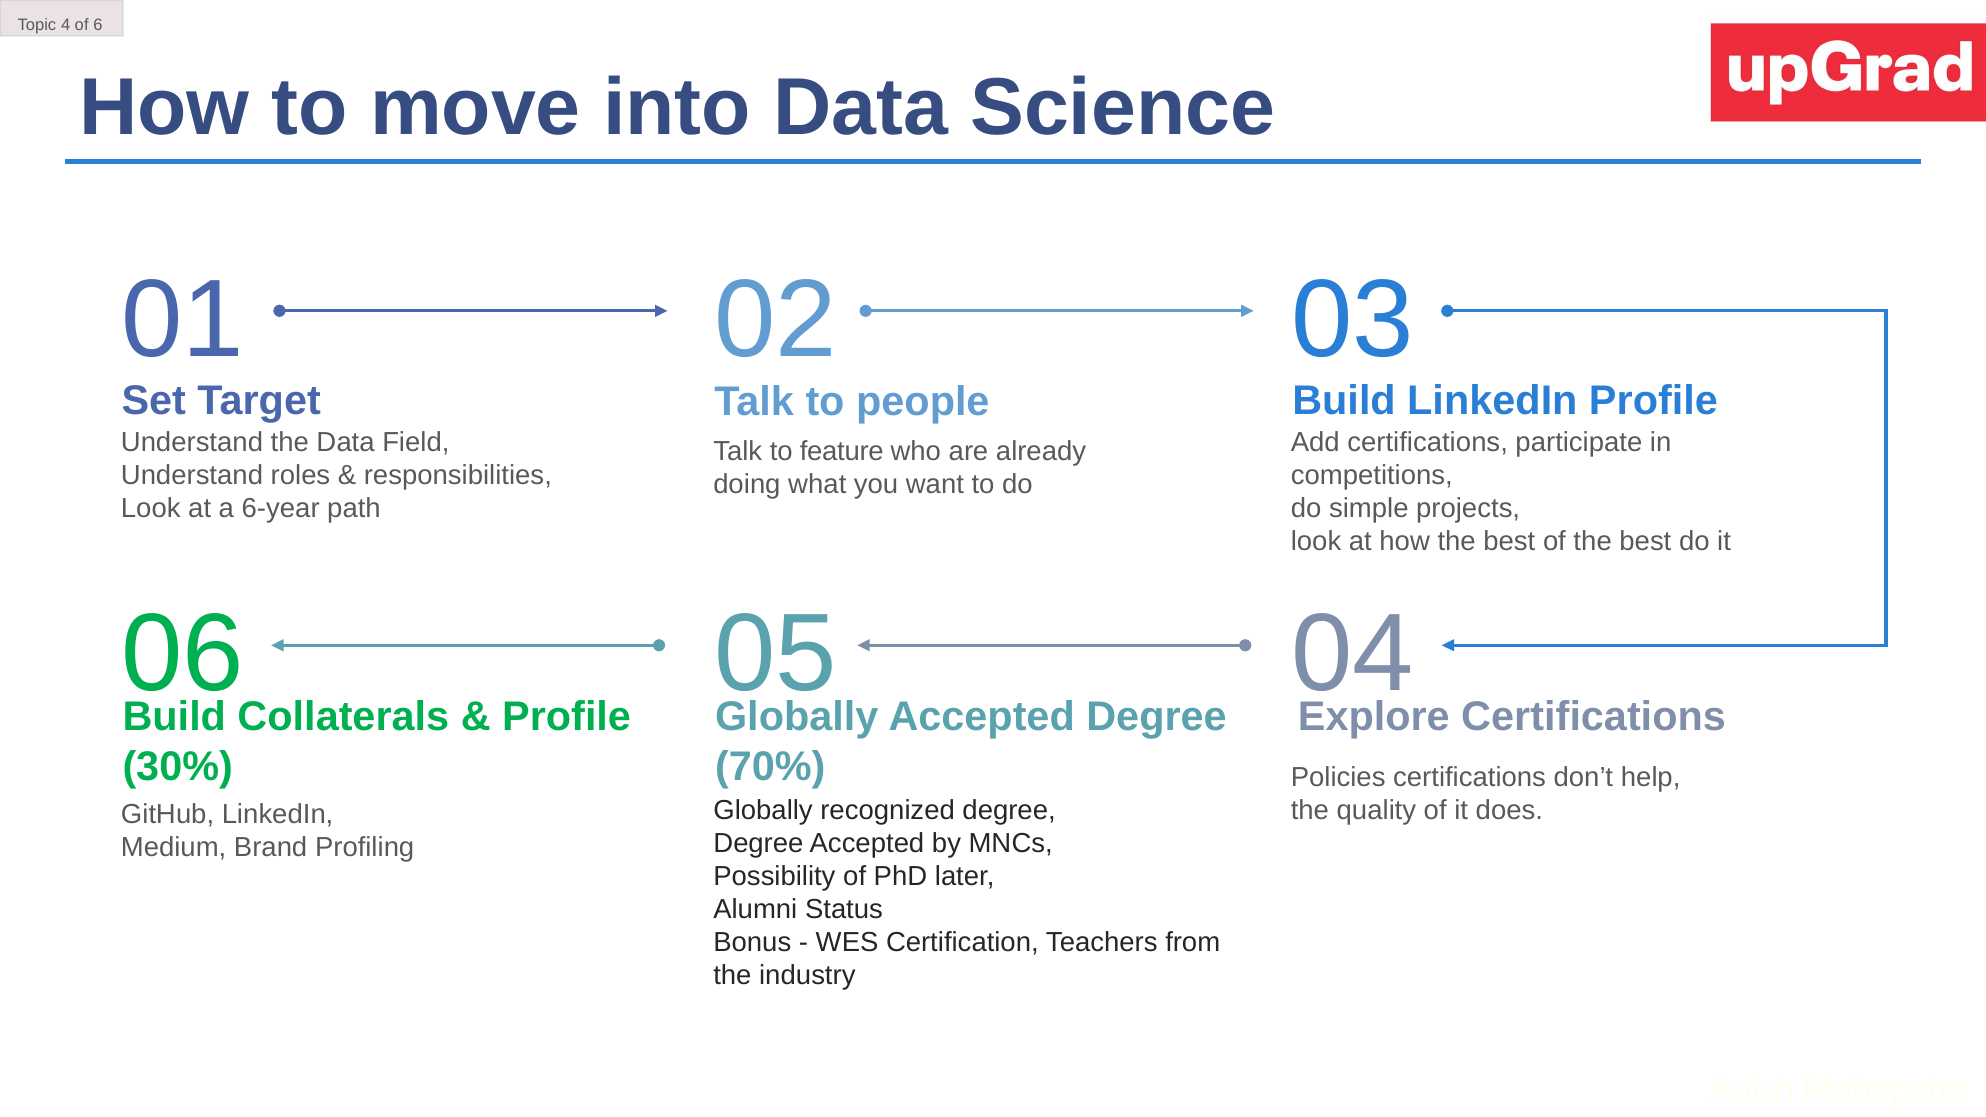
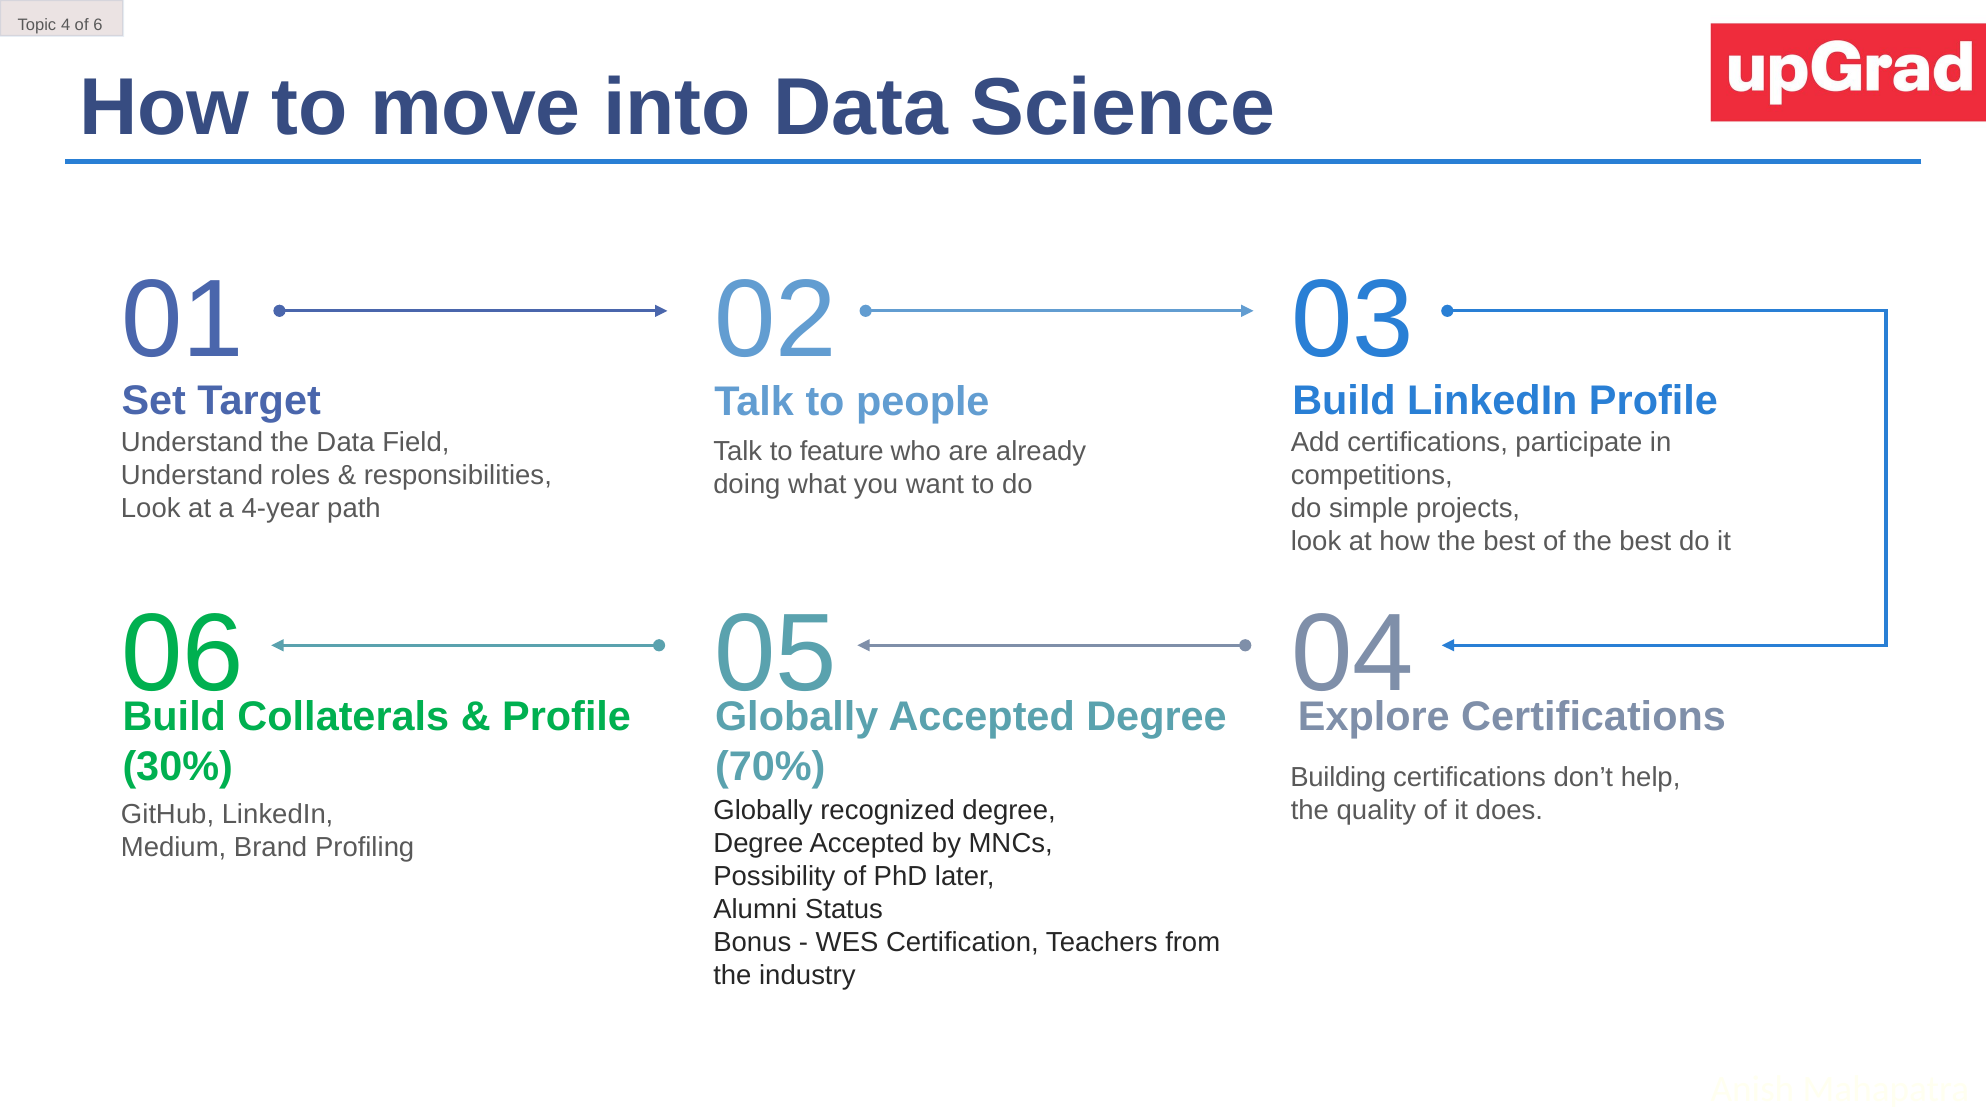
6-year: 6-year -> 4-year (281, 509)
Policies: Policies -> Building (1338, 777)
